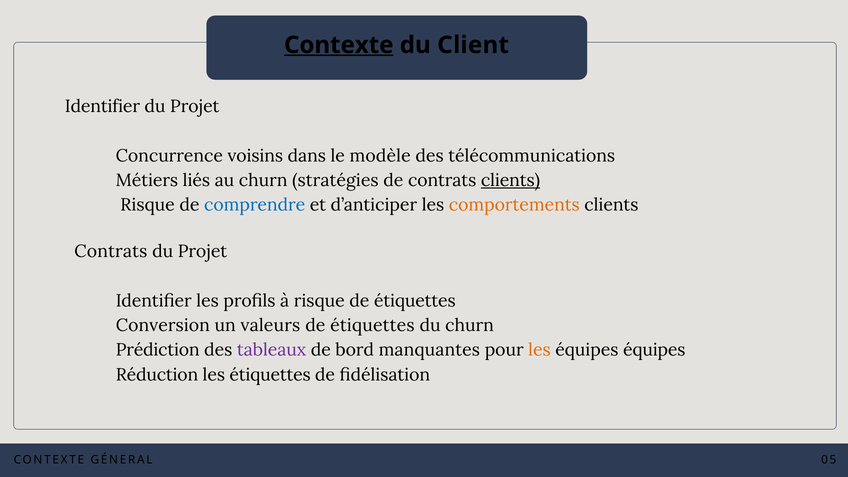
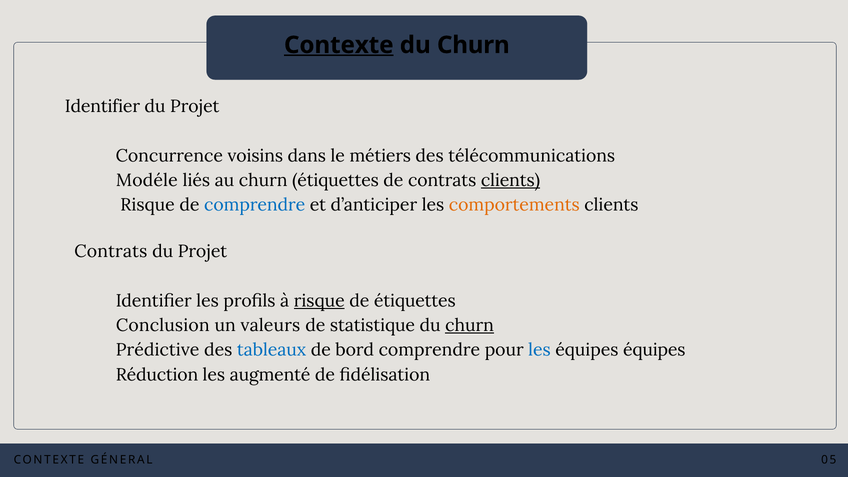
Client: Client -> Churn (473, 45)
modèle: modèle -> métiers (380, 156)
Métiers: Métiers -> Modéle (147, 181)
churn stratégies: stratégies -> étiquettes (336, 181)
risque underline: none -> present (319, 301)
Conversion: Conversion -> Conclusion (163, 325)
étiquettes: étiquettes -> statistique (373, 325)
churn underline: none -> present (470, 325)
Prédiction: Prédiction -> Prédictive (158, 350)
tableaux colour: purple -> blue (272, 350)
bord manquantes: manquantes -> comprendre (429, 350)
les colour: orange -> blue (539, 350)
les étiquettes: étiquettes -> augmenté (270, 375)
